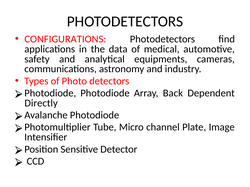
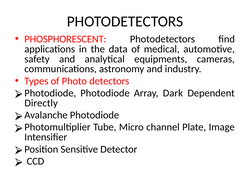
CONFIGURATIONS: CONFIGURATIONS -> PHOSPHORESCENT (65, 39)
Back: Back -> Dark (173, 93)
